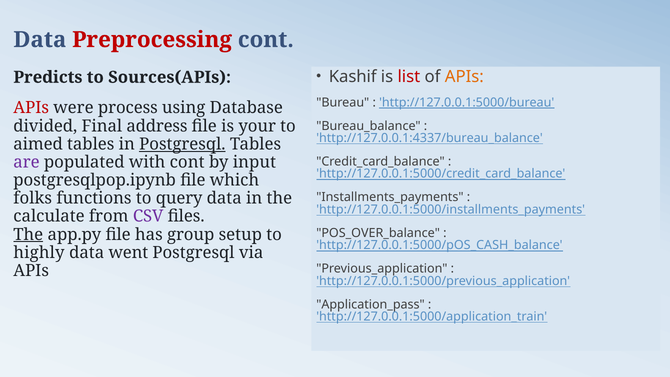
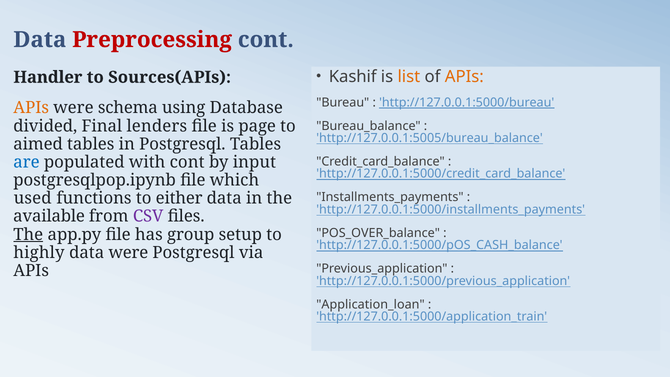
list colour: red -> orange (409, 77)
Predicts: Predicts -> Handler (48, 77)
APIs colour: red -> orange (31, 108)
process: process -> schema (128, 108)
address: address -> lenders (157, 126)
your: your -> page (257, 126)
http://127.0.0.1:4337/bureau_balance: http://127.0.0.1:4337/bureau_balance -> http://127.0.0.1:5005/bureau_balance (429, 138)
Postgresql underline: present -> none (182, 144)
are colour: purple -> blue (26, 162)
folks: folks -> used (33, 198)
query: query -> either (179, 198)
calculate: calculate -> available (49, 216)
data went: went -> were (128, 253)
Application_pass: Application_pass -> Application_loan (370, 304)
